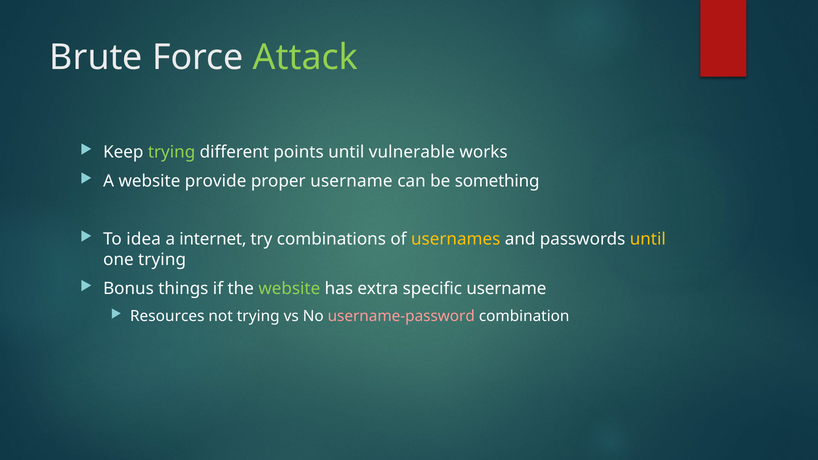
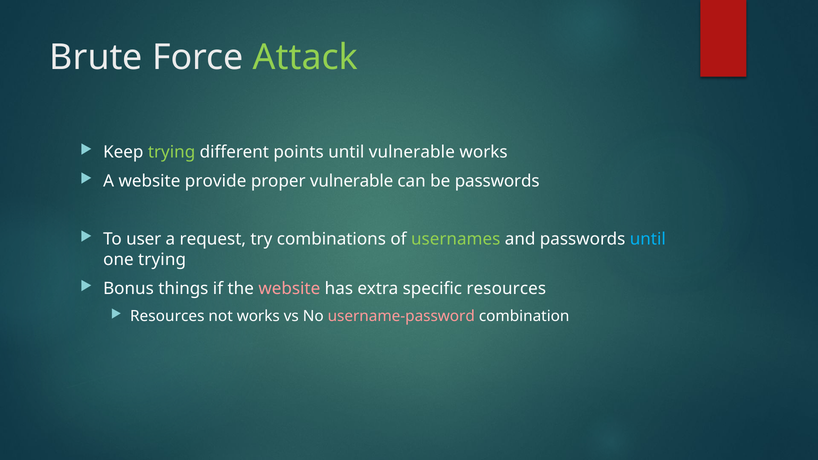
proper username: username -> vulnerable (352, 181)
be something: something -> passwords (497, 181)
idea: idea -> user (144, 239)
internet: internet -> request (213, 239)
usernames colour: yellow -> light green (456, 239)
until colour: yellow -> light blue (648, 239)
website colour: light green -> pink (289, 289)
specific username: username -> resources (506, 289)
not trying: trying -> works (258, 316)
